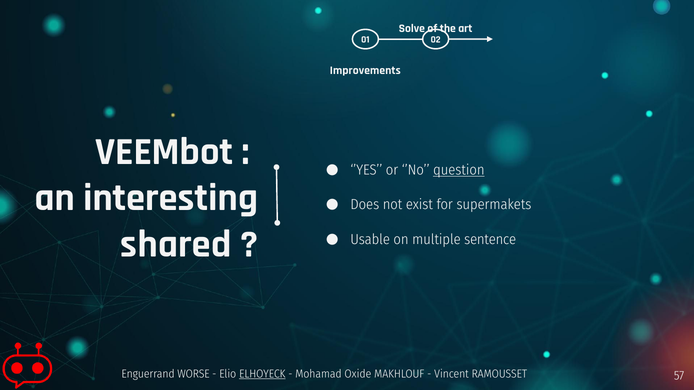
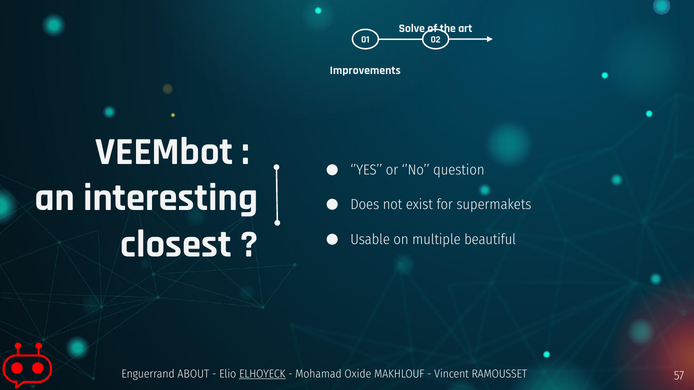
question underline: present -> none (459, 170)
shared: shared -> closest (176, 244)
sentence: sentence -> beautiful (490, 240)
WORSE: WORSE -> ABOUT (193, 374)
